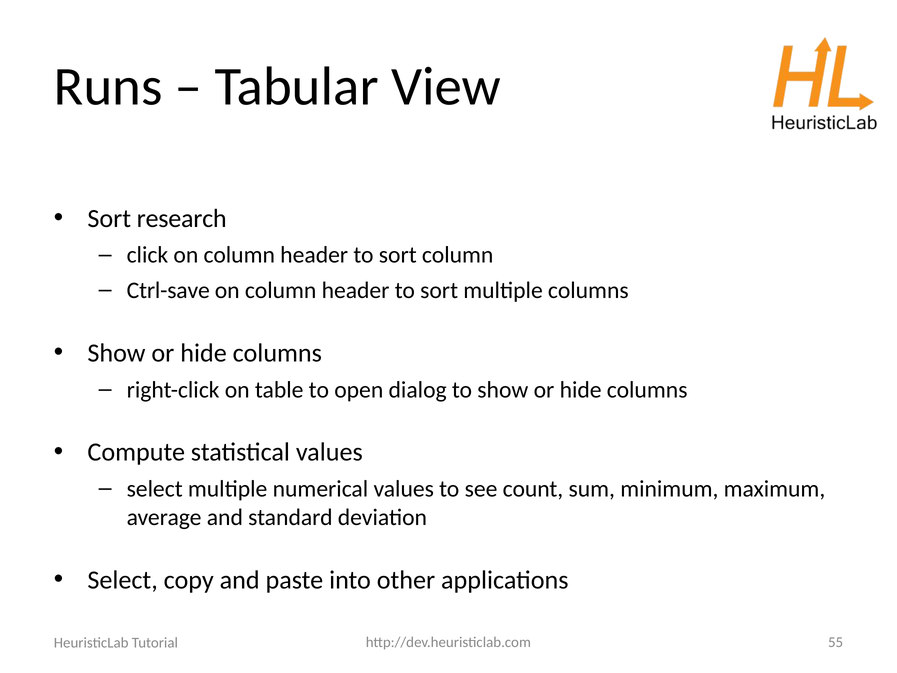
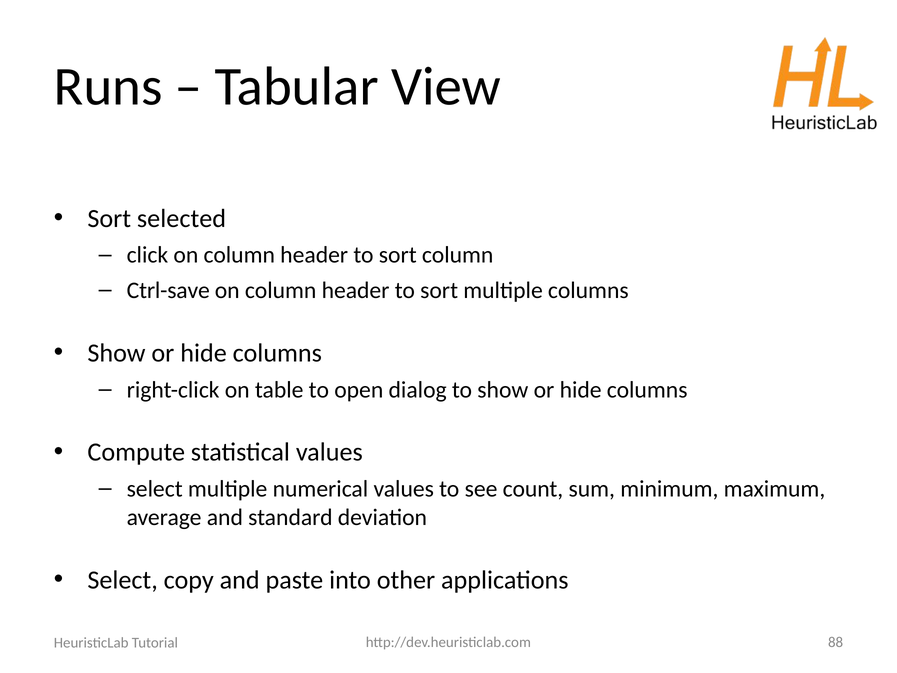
research: research -> selected (182, 218)
55: 55 -> 88 (836, 642)
